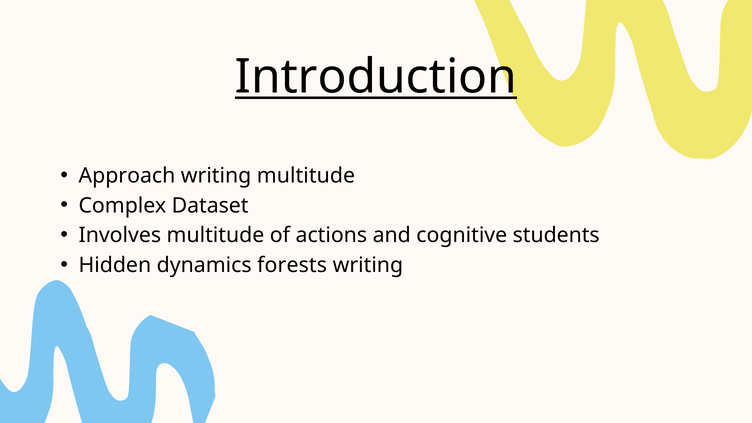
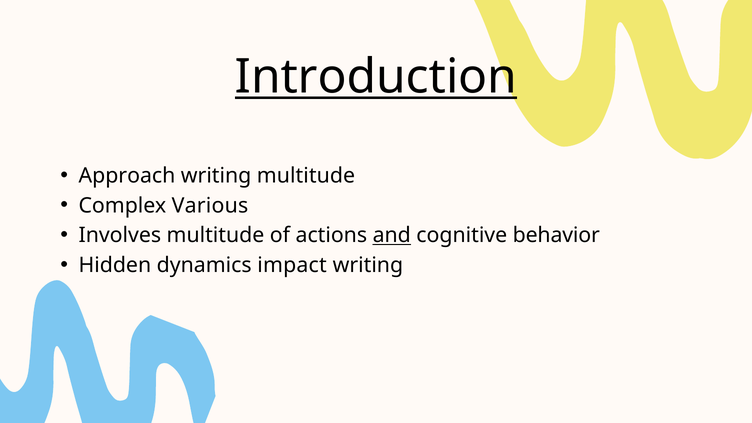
Dataset: Dataset -> Various (210, 206)
and underline: none -> present (392, 235)
students: students -> behavior (556, 235)
forests: forests -> impact (292, 265)
